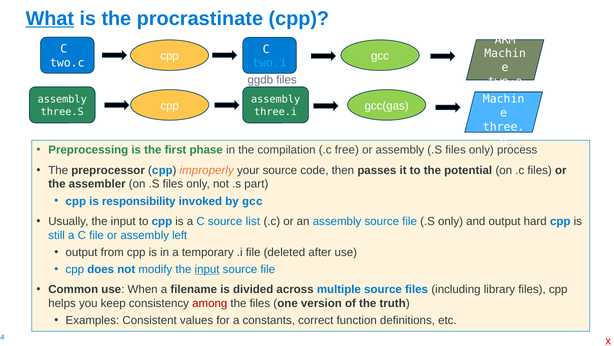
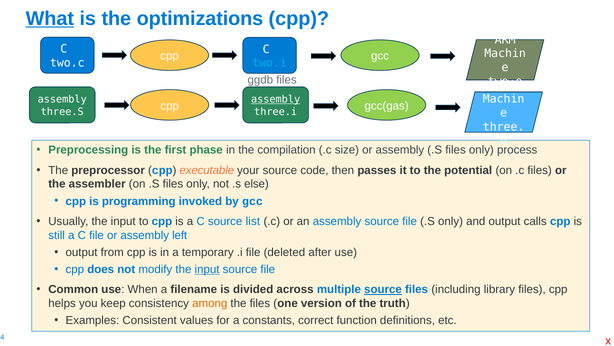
procrastinate: procrastinate -> optimizations (200, 18)
assembly underline: none -> present (276, 99)
free: free -> size (347, 150)
improperly: improperly -> executable (207, 170)
part: part -> else (256, 184)
responsibility: responsibility -> programming (139, 201)
hard: hard -> calls (535, 221)
source underline: none -> present (383, 289)
among colour: red -> orange (210, 303)
